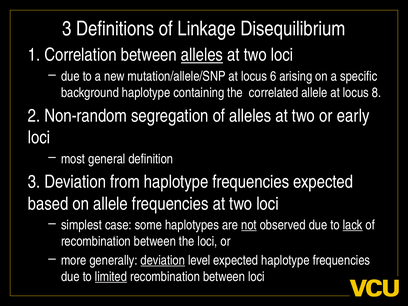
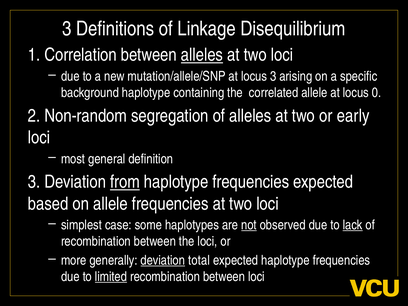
locus 6: 6 -> 3 (273, 76)
8: 8 -> 0 (377, 93)
from underline: none -> present (125, 182)
level: level -> total (199, 261)
